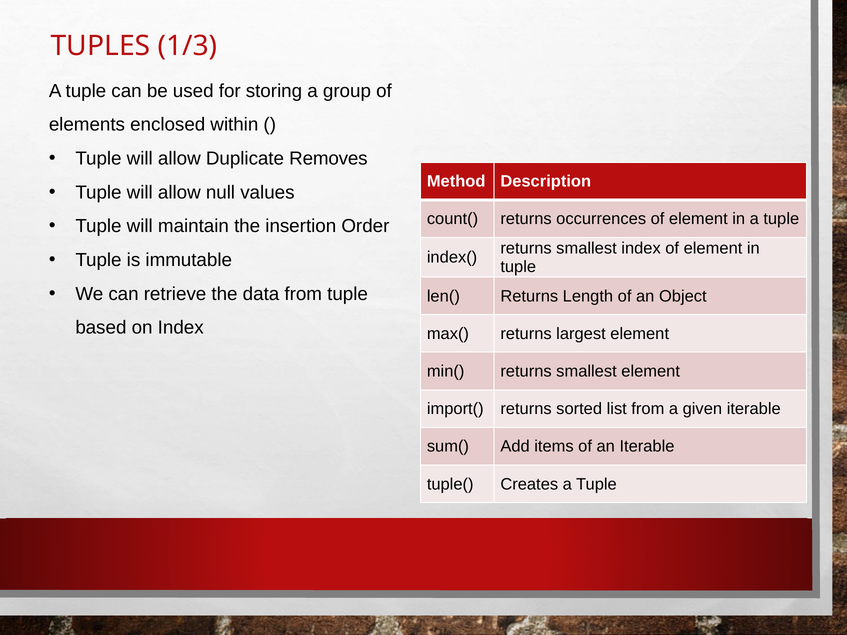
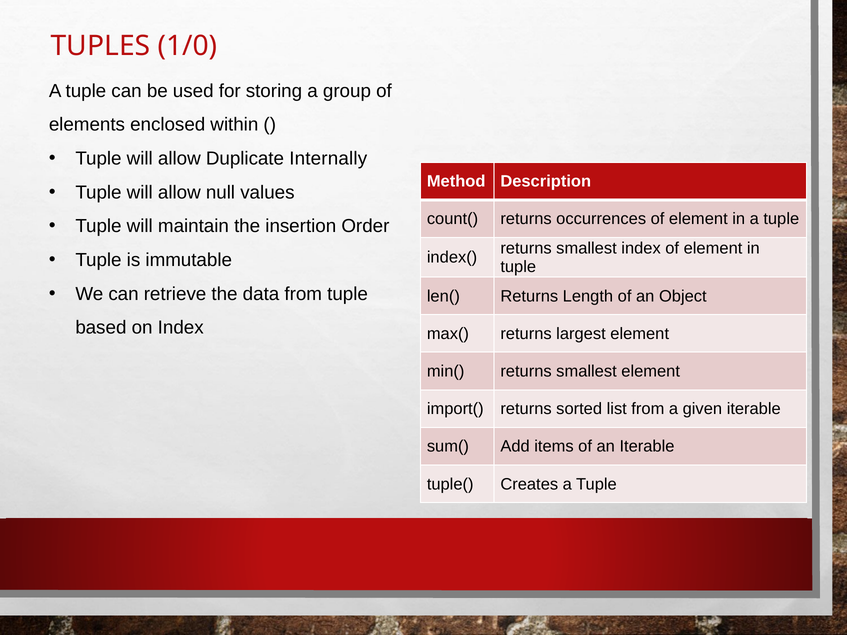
1/3: 1/3 -> 1/0 (187, 46)
Removes: Removes -> Internally (328, 159)
